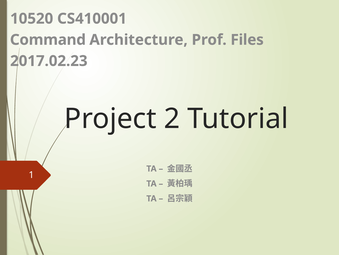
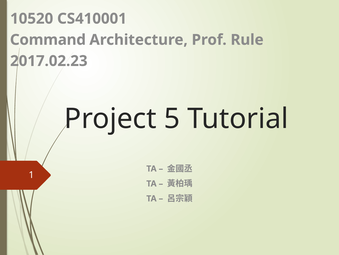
Files: Files -> Rule (247, 40)
2: 2 -> 5 (172, 118)
